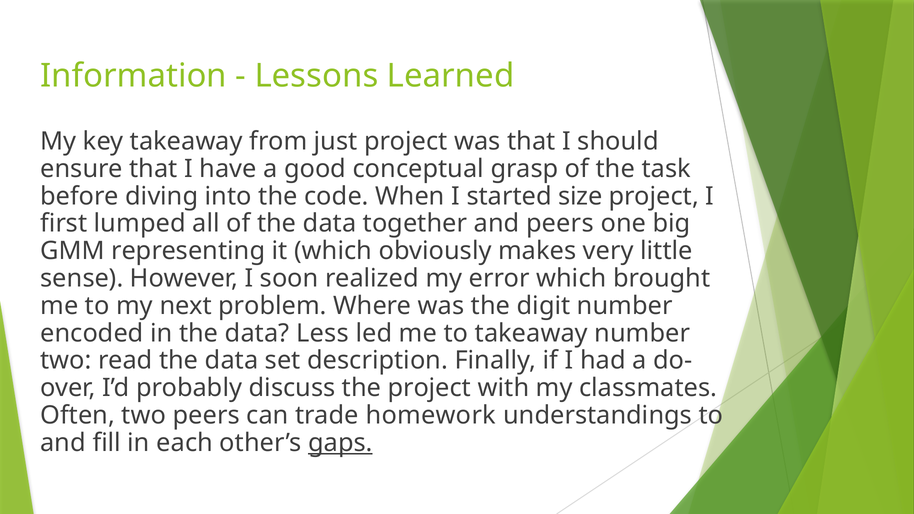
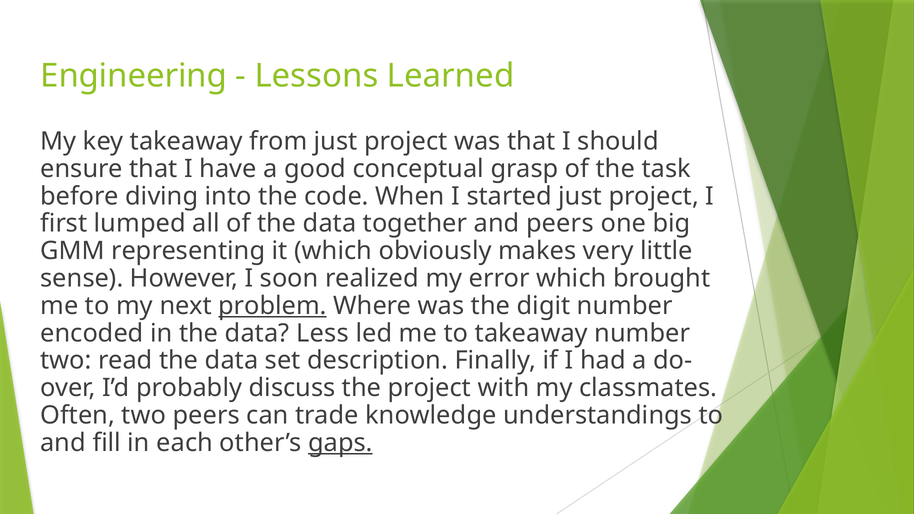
Information: Information -> Engineering (134, 76)
started size: size -> just (580, 196)
problem underline: none -> present (272, 306)
homework: homework -> knowledge (431, 416)
